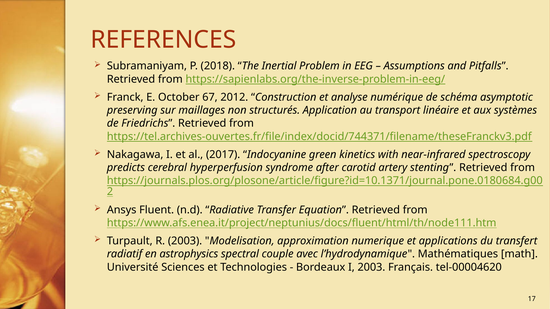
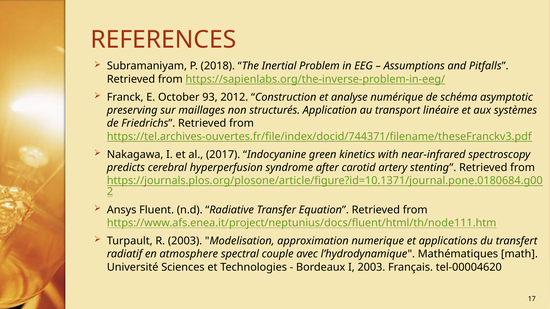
67: 67 -> 93 (210, 97)
astrophysics: astrophysics -> atmosphere (189, 254)
